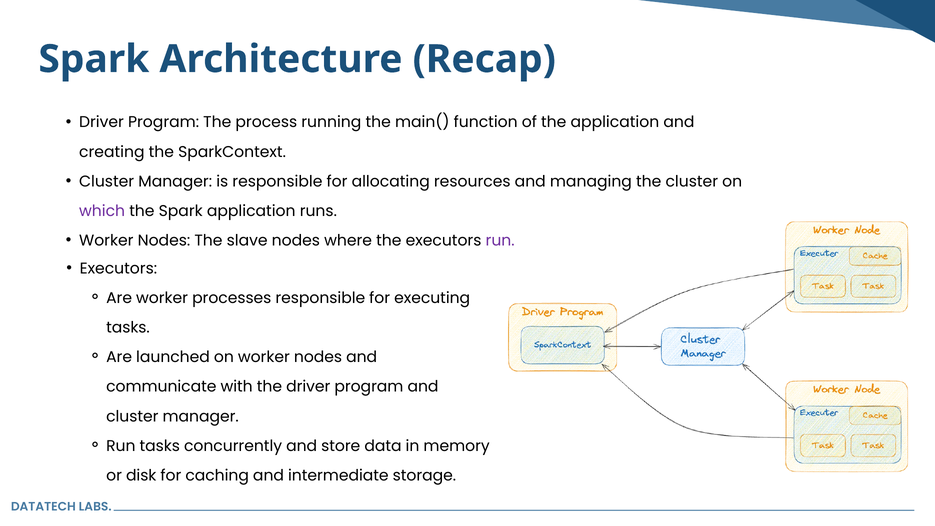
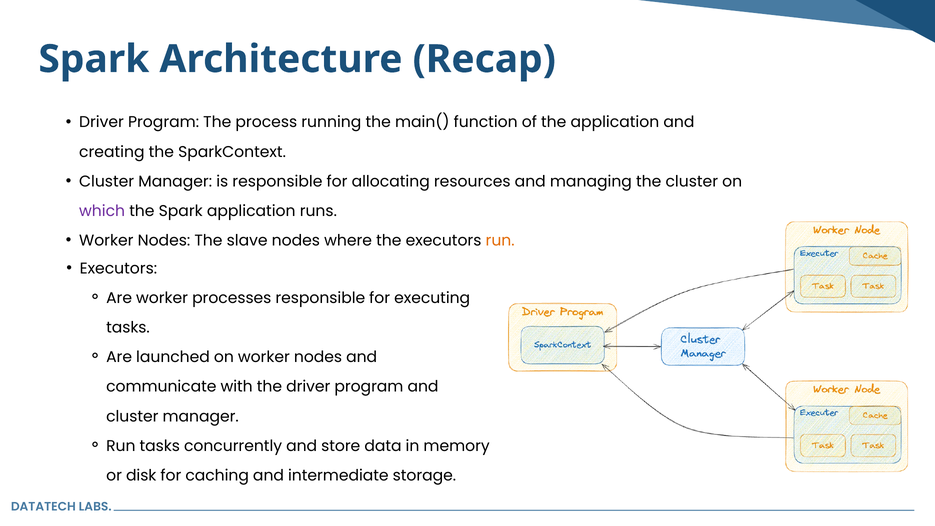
run colour: purple -> orange (500, 241)
